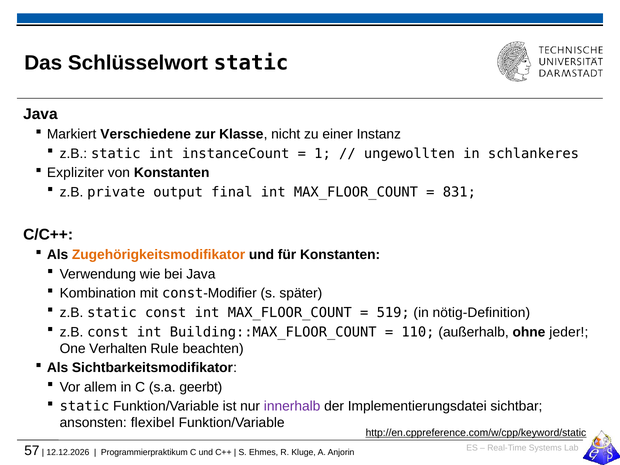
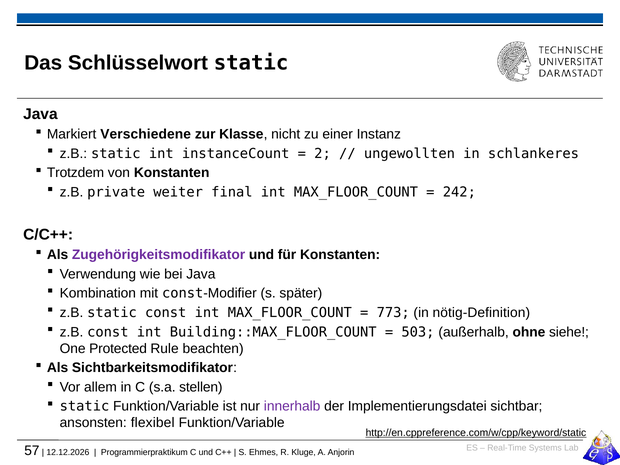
1: 1 -> 2 (323, 154)
Expliziter: Expliziter -> Trotzdem (76, 173)
output: output -> weiter (178, 192)
831: 831 -> 242 (459, 192)
Zugehörigkeitsmodifikator colour: orange -> purple (159, 255)
519: 519 -> 773 (393, 313)
110: 110 -> 503 (418, 332)
jeder: jeder -> siehe (569, 332)
Verhalten: Verhalten -> Protected (118, 349)
geerbt: geerbt -> stellen (201, 387)
